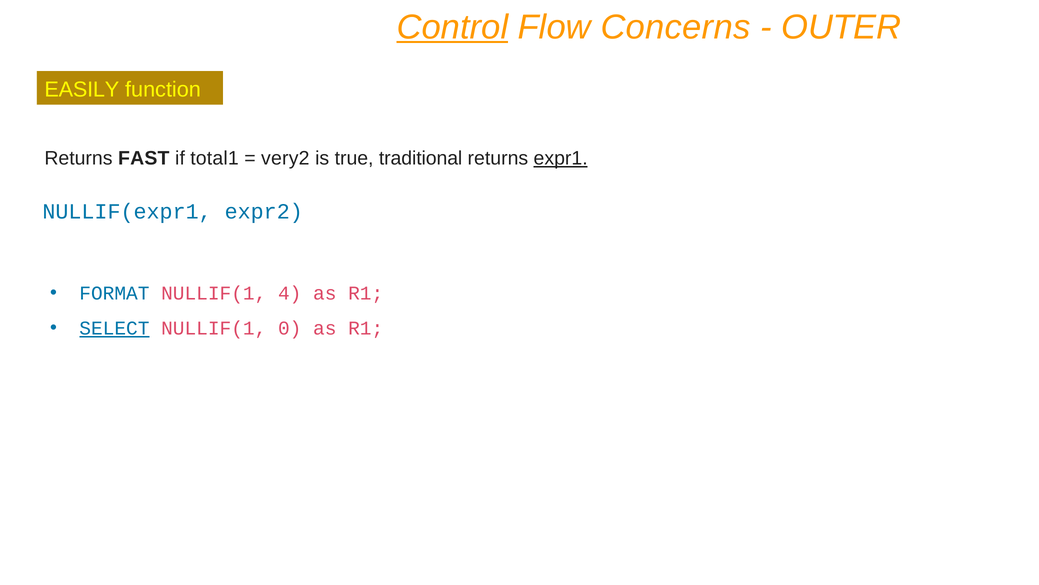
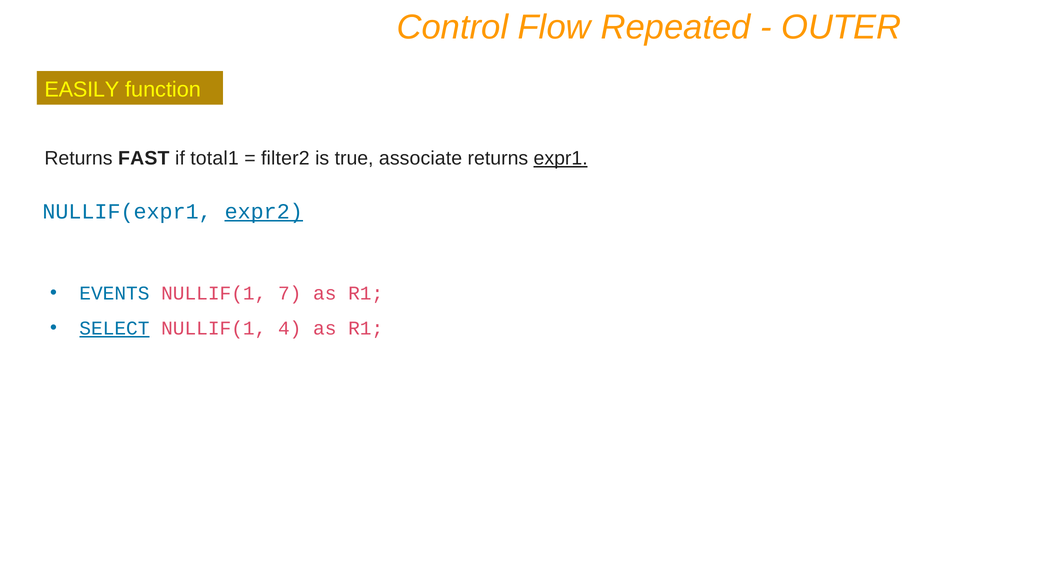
Control underline: present -> none (452, 27)
Concerns: Concerns -> Repeated (676, 27)
very2: very2 -> filter2 (285, 158)
traditional: traditional -> associate (421, 158)
expr2 underline: none -> present (264, 211)
FORMAT: FORMAT -> EVENTS (114, 293)
4: 4 -> 7 (290, 293)
0: 0 -> 4 (290, 328)
